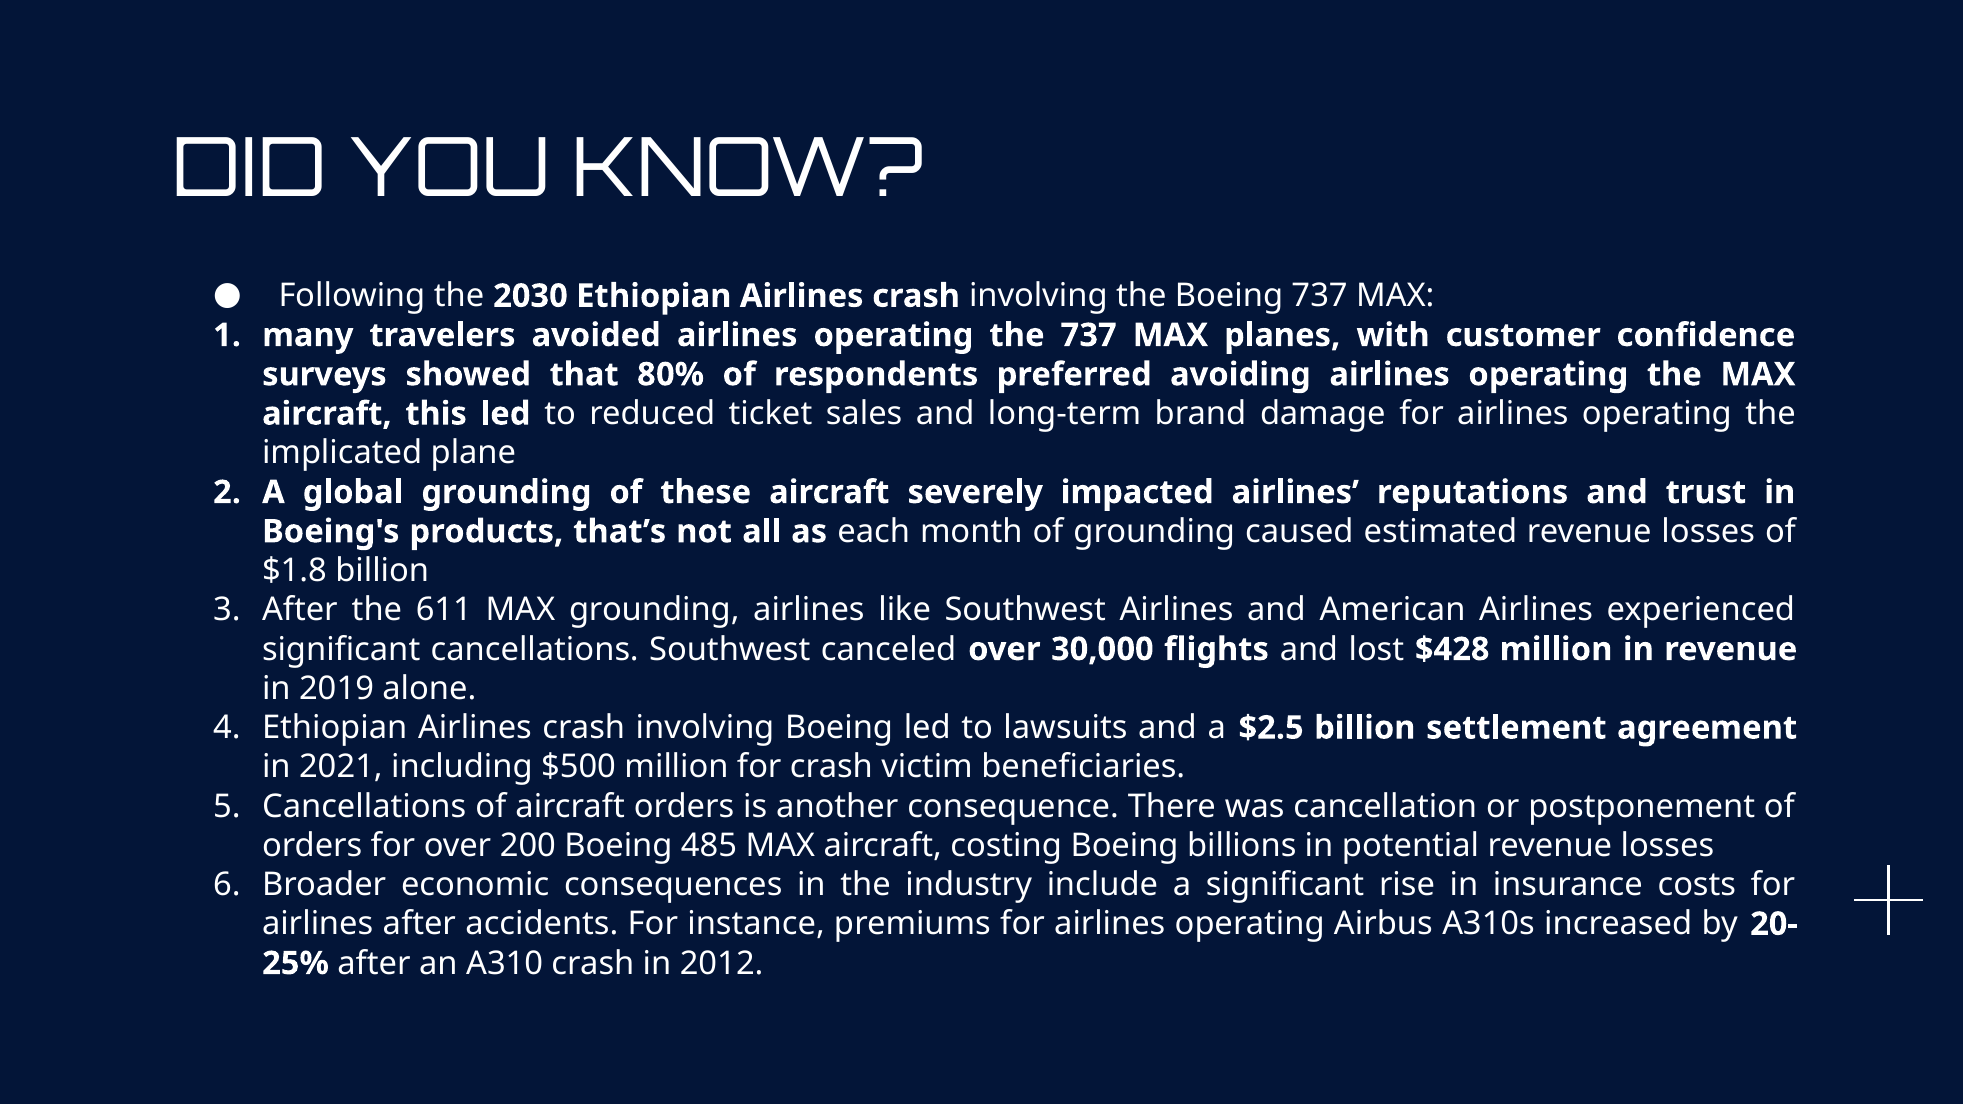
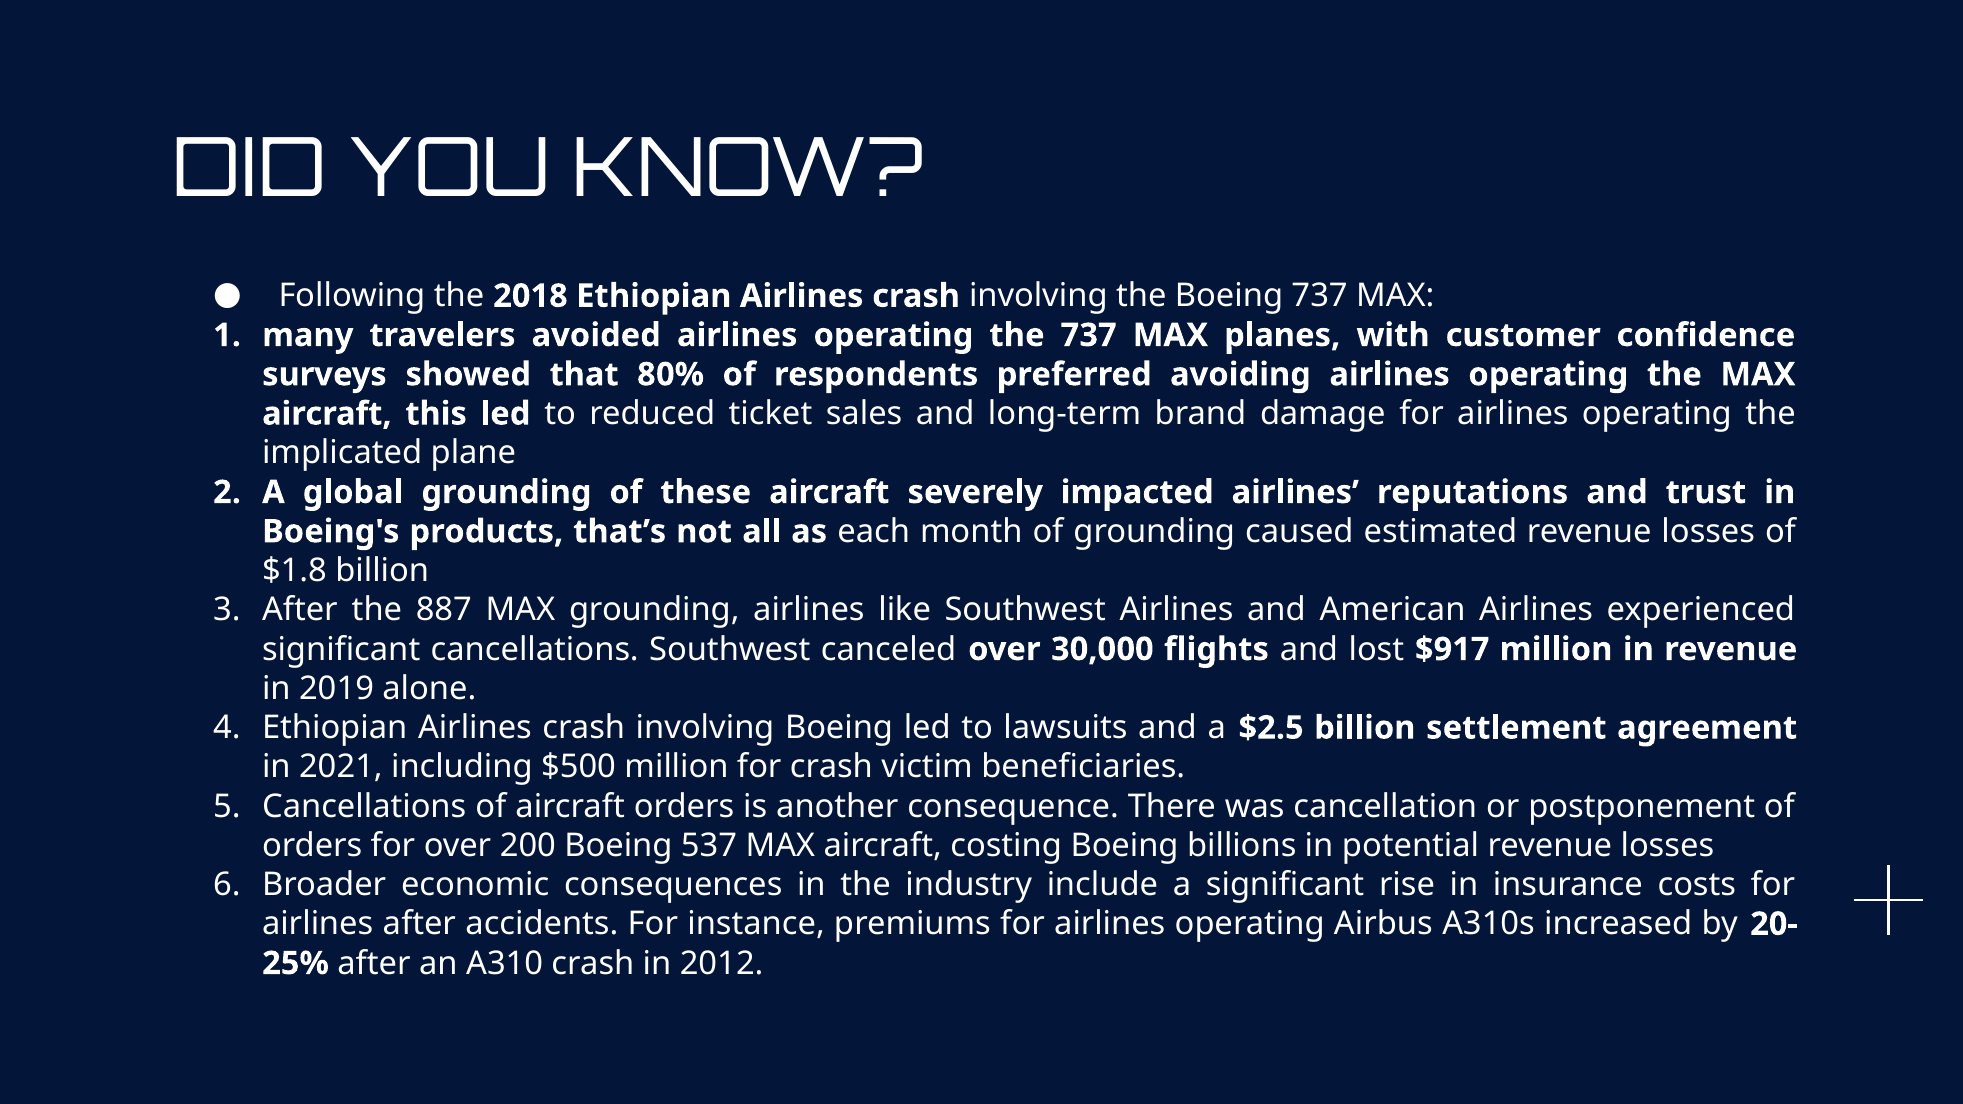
2030: 2030 -> 2018 (530, 296)
611: 611 -> 887 (444, 610)
$428: $428 -> $917 (1452, 649)
485: 485 -> 537 (709, 846)
